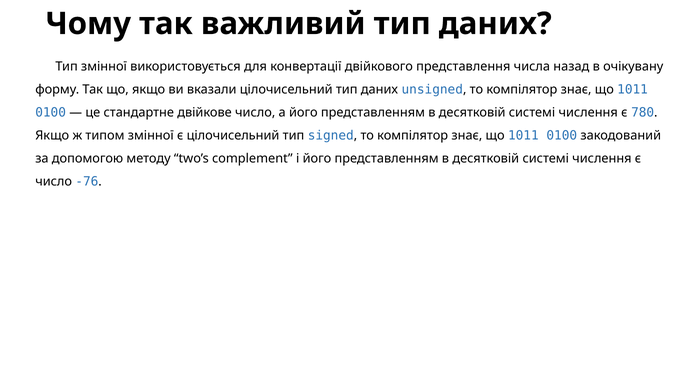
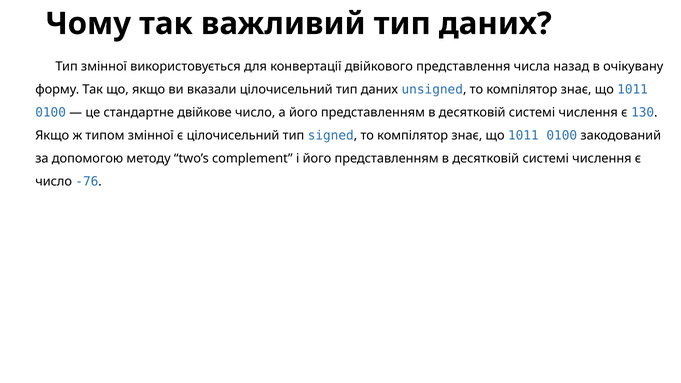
780: 780 -> 130 (643, 113)
